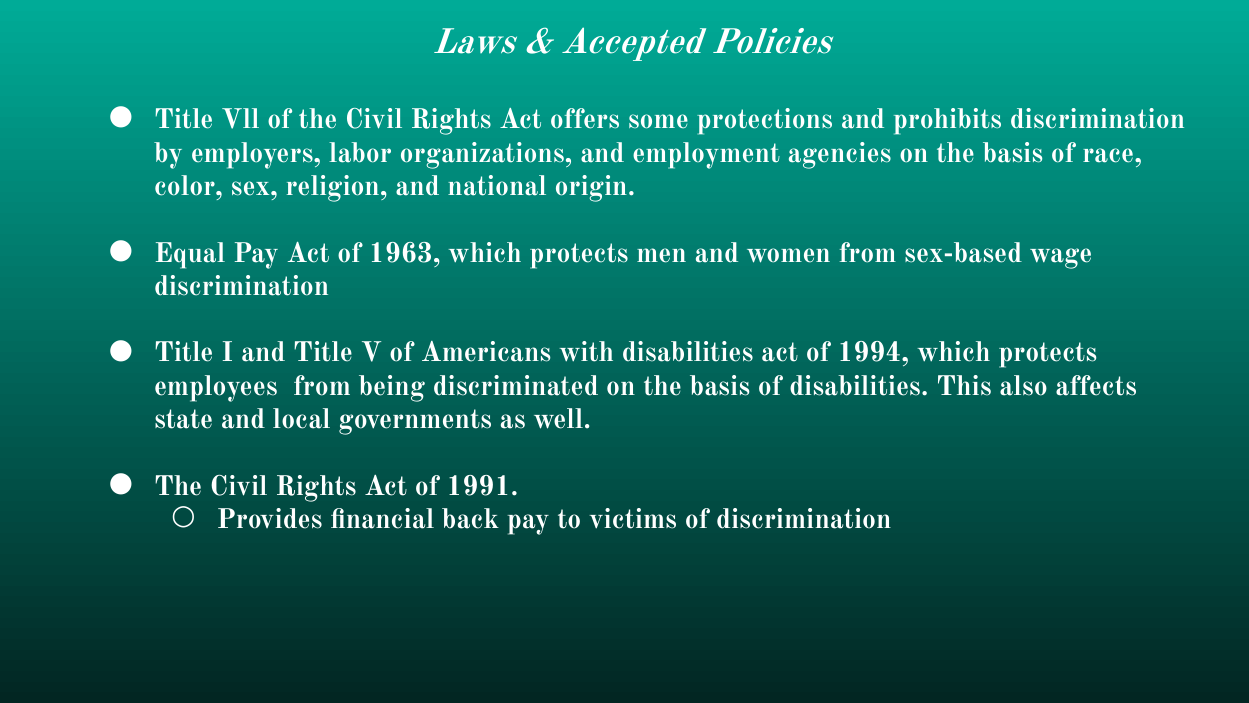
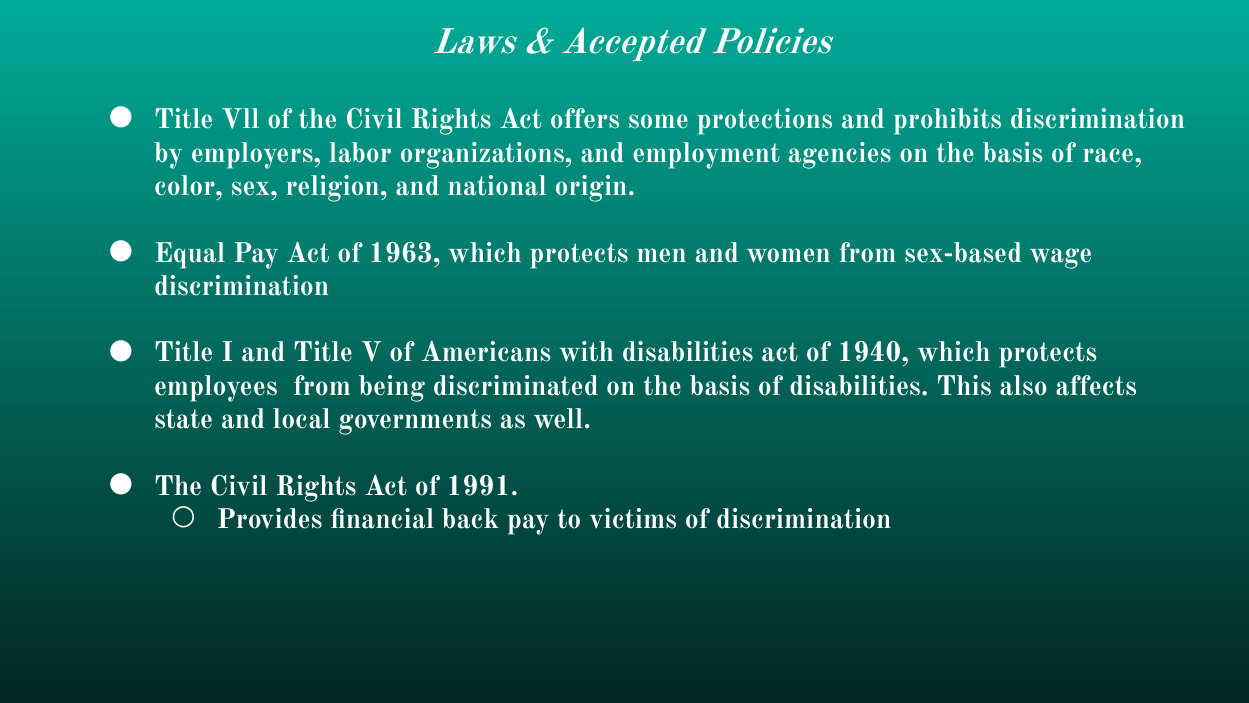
1994: 1994 -> 1940 (873, 353)
